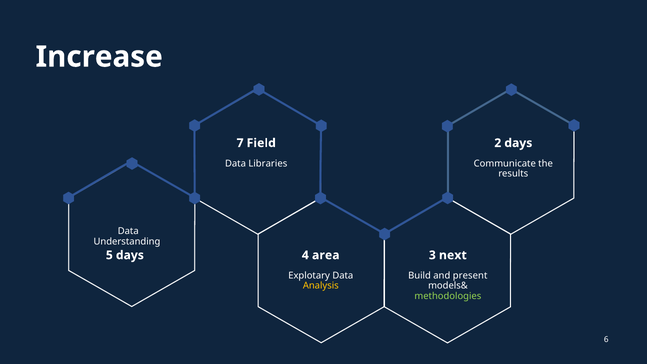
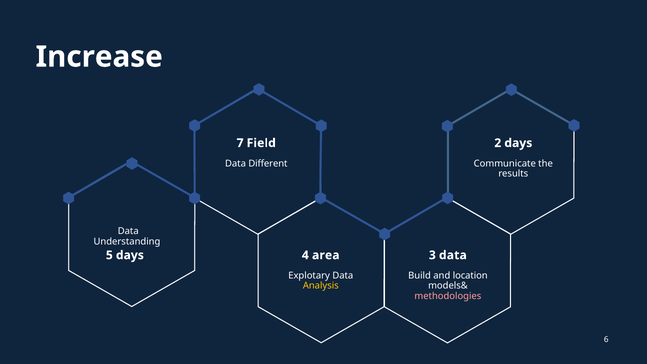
Libraries: Libraries -> Different (268, 163)
3 next: next -> data (453, 255)
present: present -> location (470, 276)
methodologies colour: light green -> pink (448, 296)
